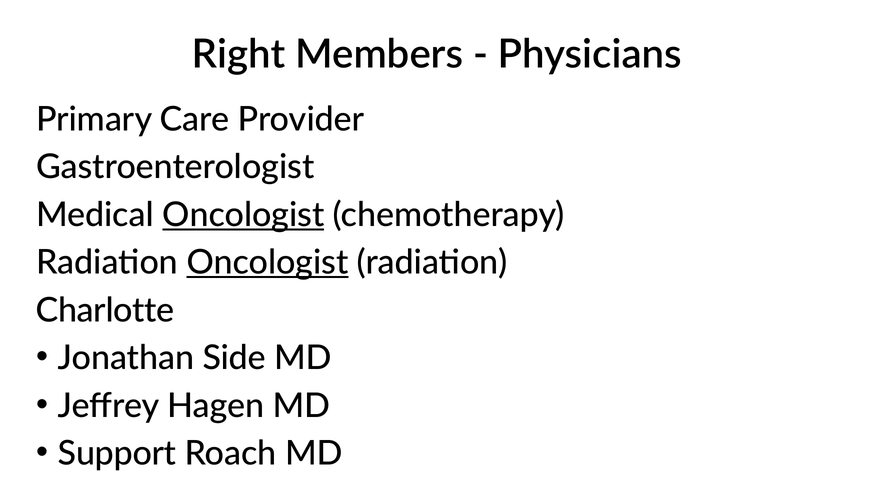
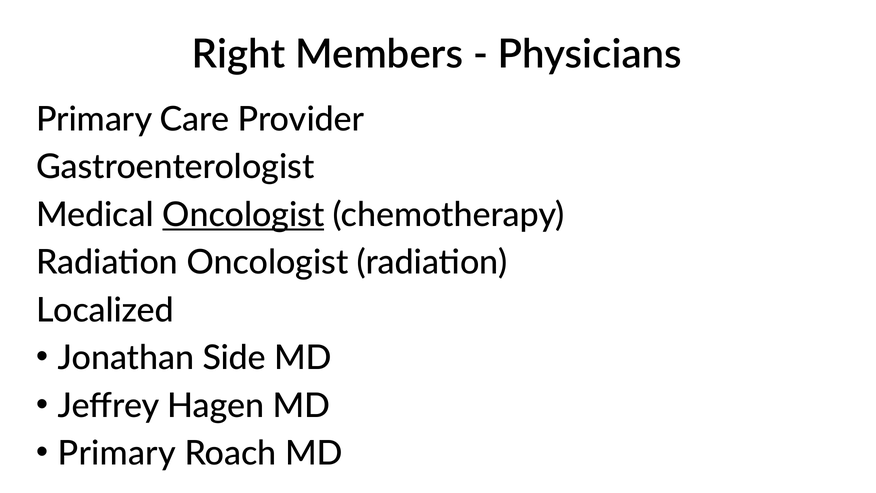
Oncologist underline: present -> none (267, 262)
Charlotte: Charlotte -> Localized (105, 310)
Support: Support -> Primary (117, 453)
